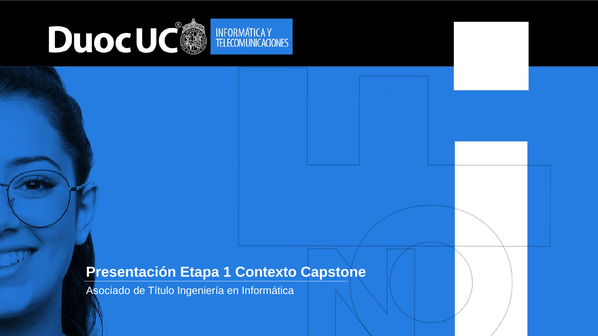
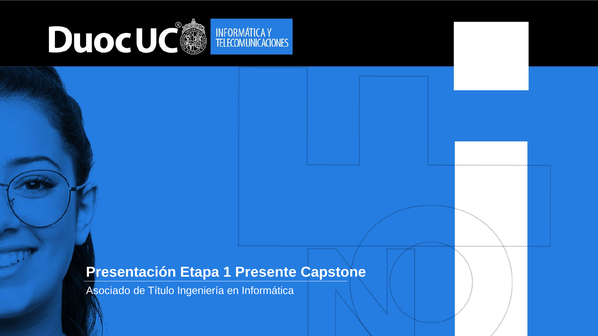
Contexto: Contexto -> Presente (266, 273)
